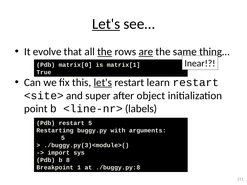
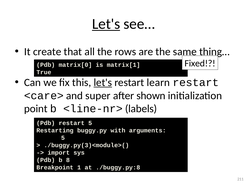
evolve: evolve -> create (47, 52)
the underline: present -> none (105, 52)
are underline: present -> none (146, 52)
Inear: Inear -> Fixed (200, 64)
<site>: <site> -> <care> (44, 96)
object: object -> shown (151, 96)
